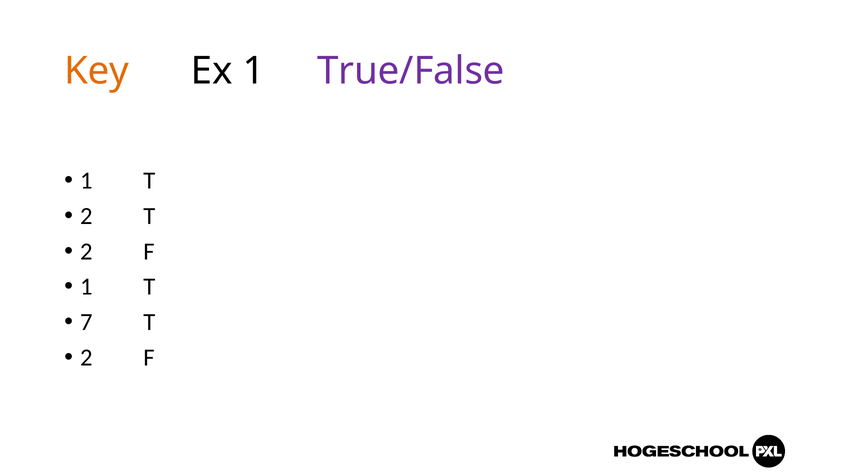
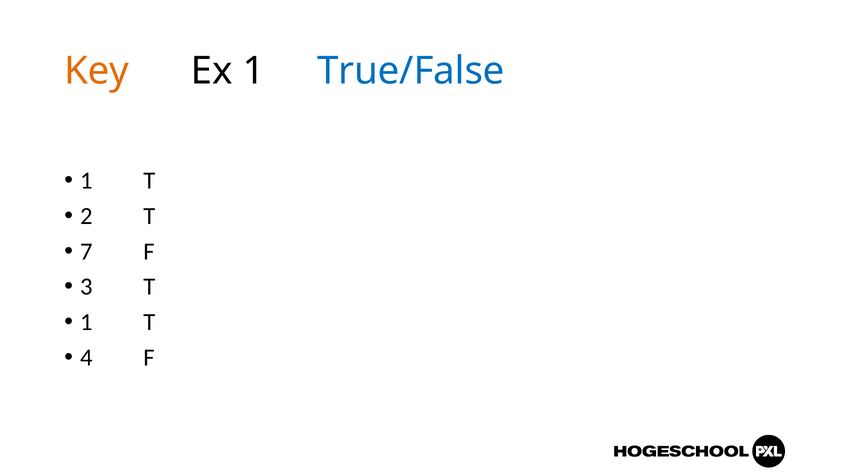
True/False colour: purple -> blue (411, 71)
2: 2 -> 7 (86, 252)
1: 1 -> 3 (86, 287)
7: 7 -> 1 (86, 322)
2: 2 -> 4 (86, 358)
